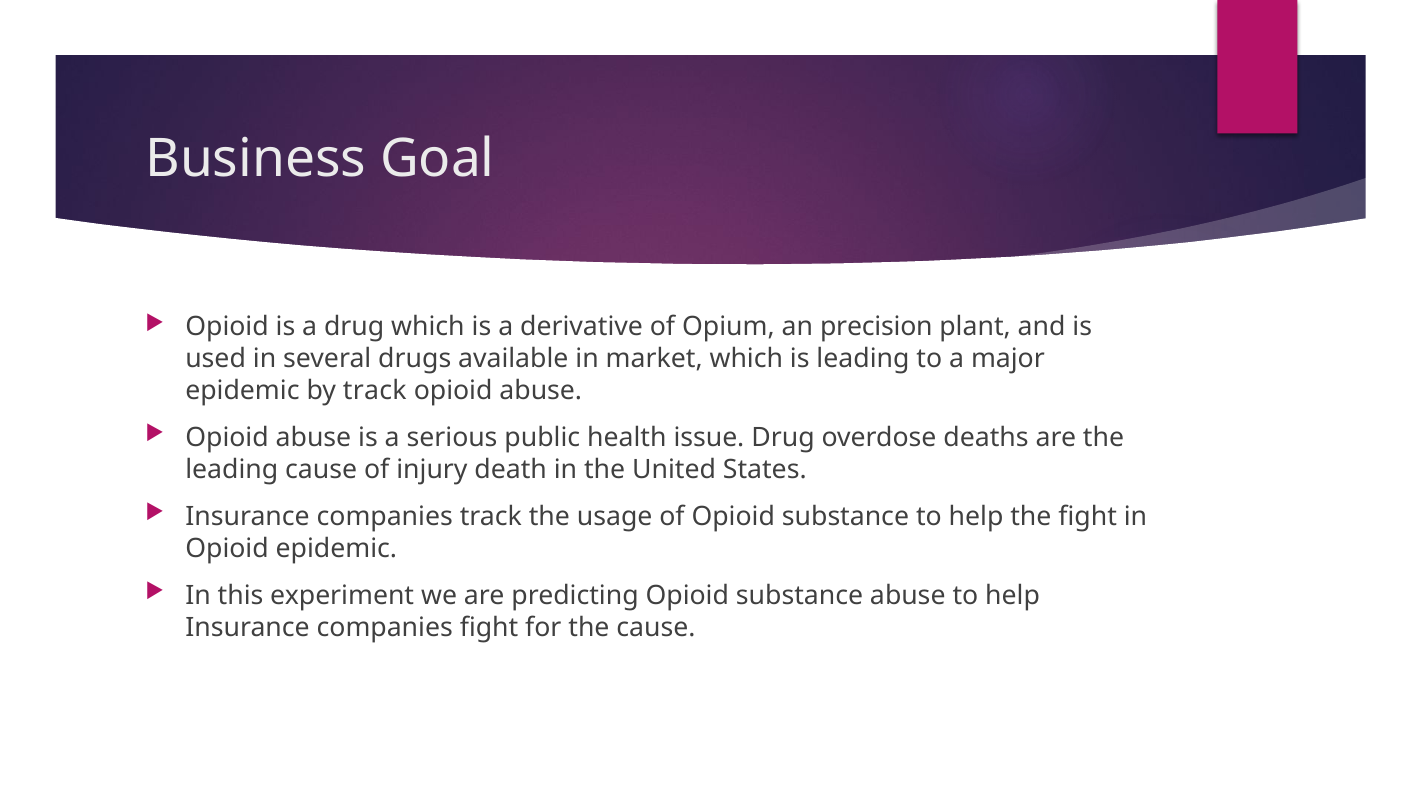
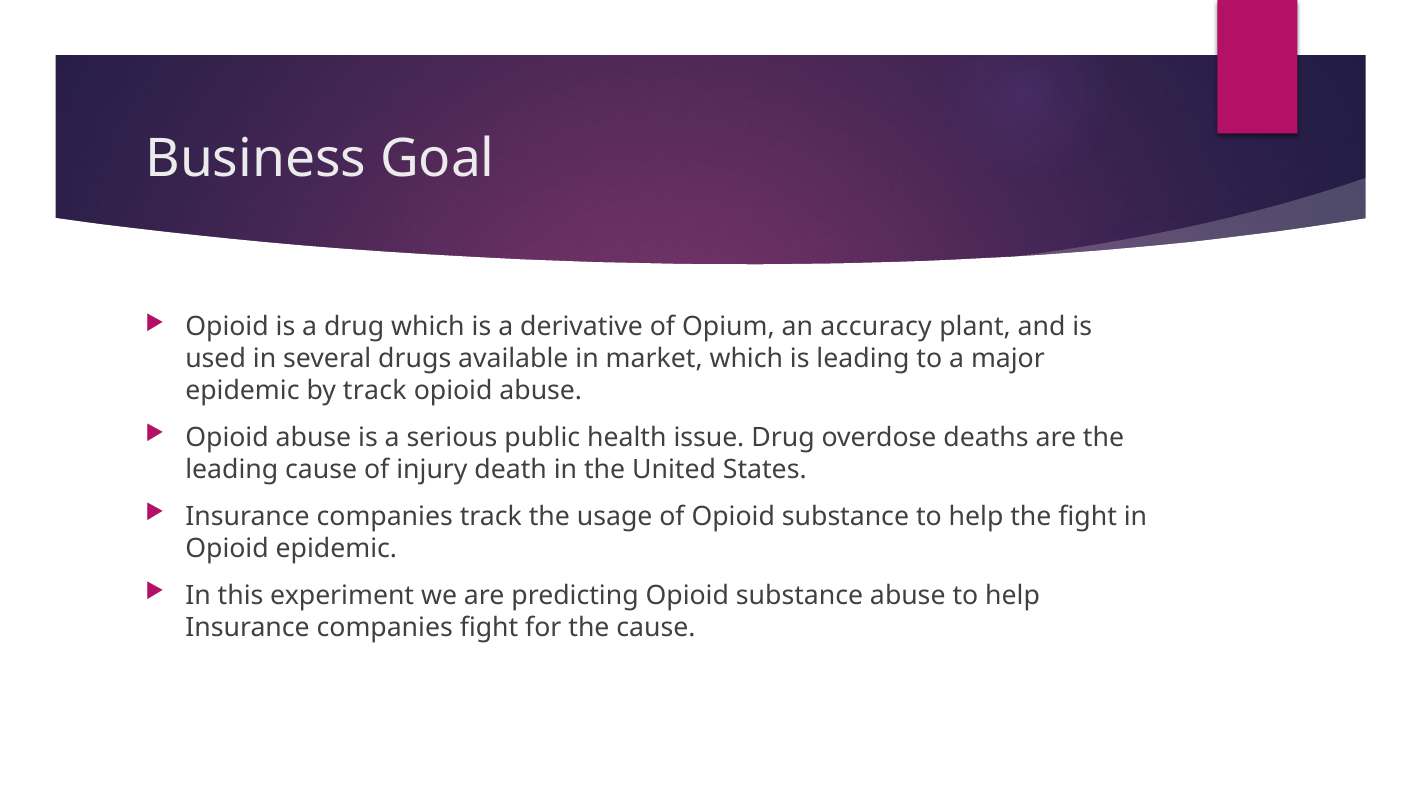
precision: precision -> accuracy (876, 327)
